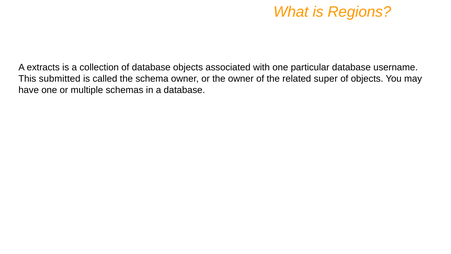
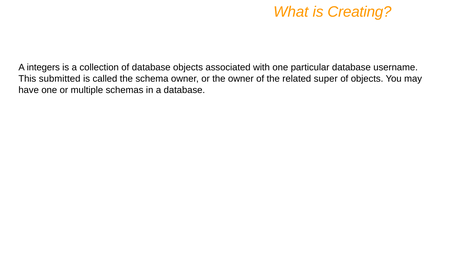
Regions: Regions -> Creating (359, 12)
extracts: extracts -> integers (43, 67)
